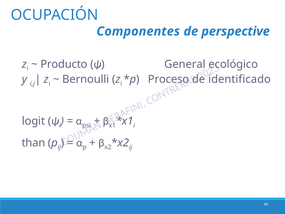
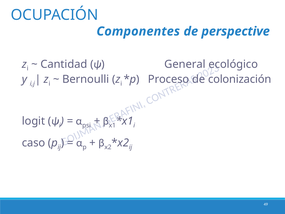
Producto: Producto -> Cantidad (64, 64)
identificado: identificado -> colonización (240, 79)
than: than -> caso (33, 143)
